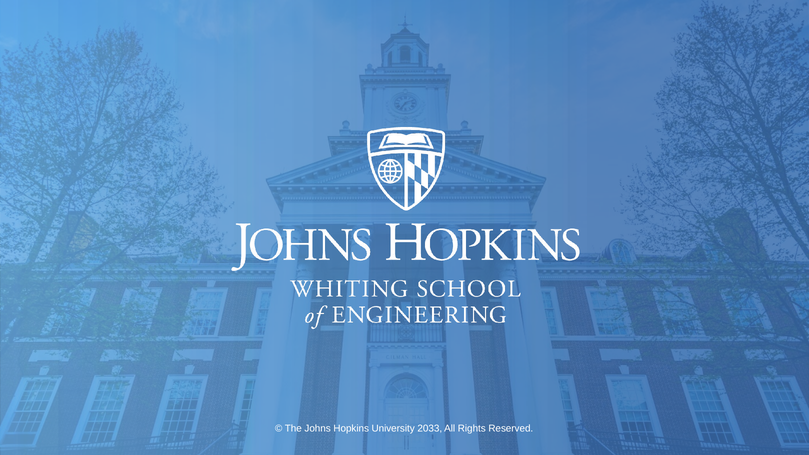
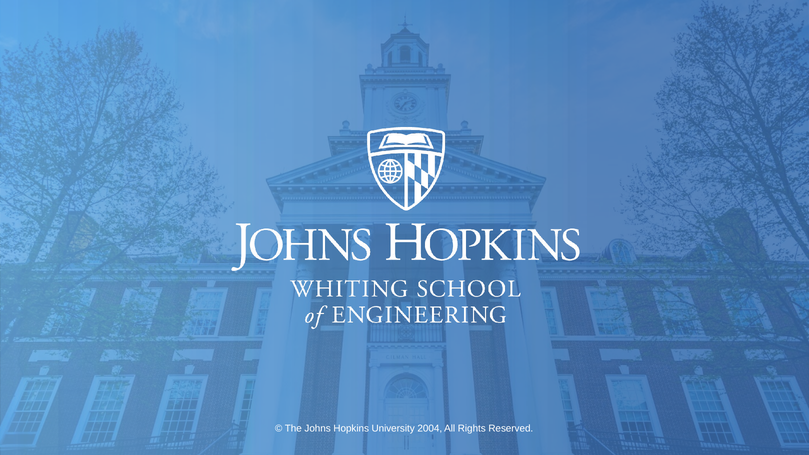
2033: 2033 -> 2004 (430, 428)
